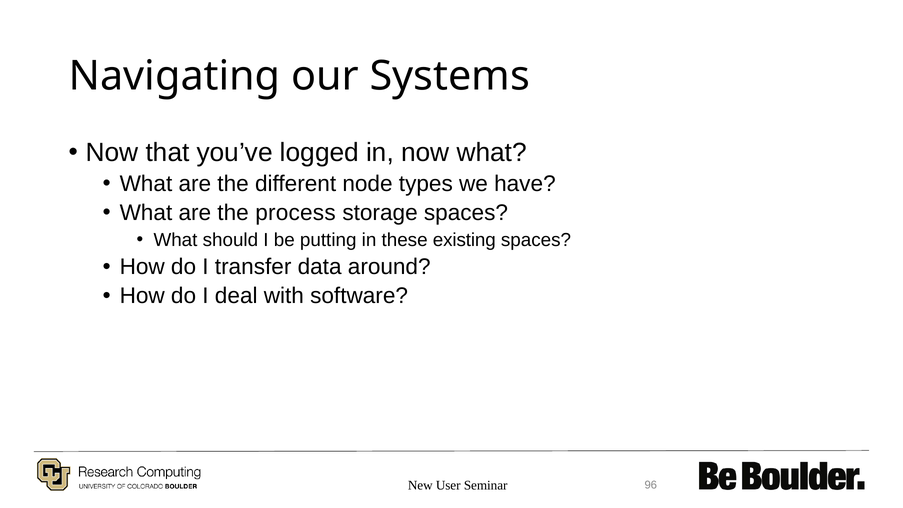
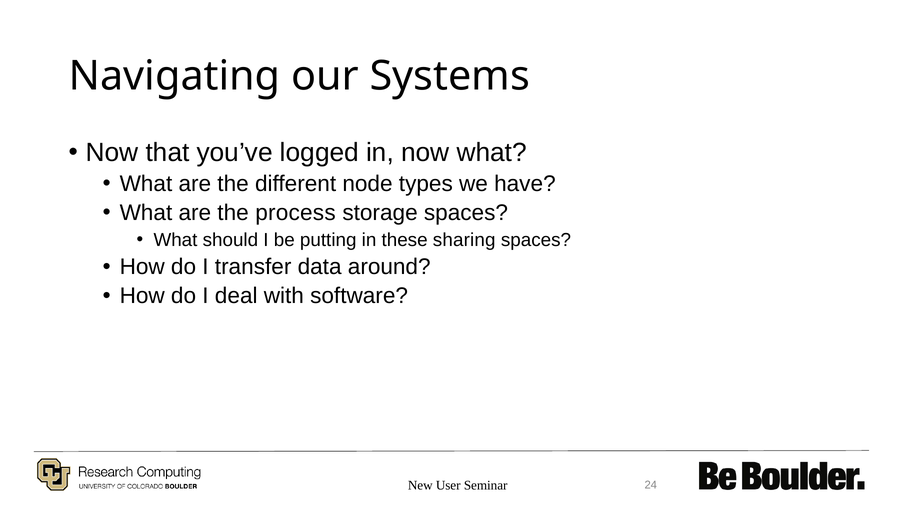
existing: existing -> sharing (464, 240)
96: 96 -> 24 (651, 485)
